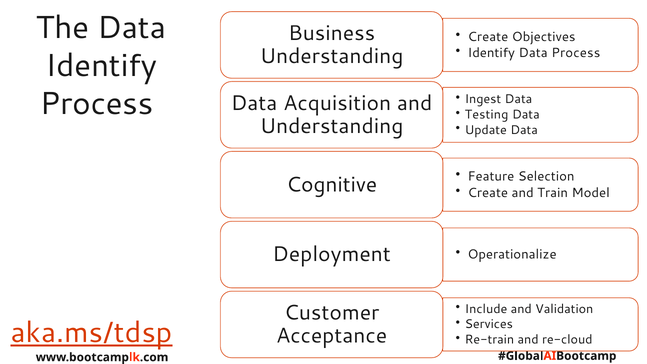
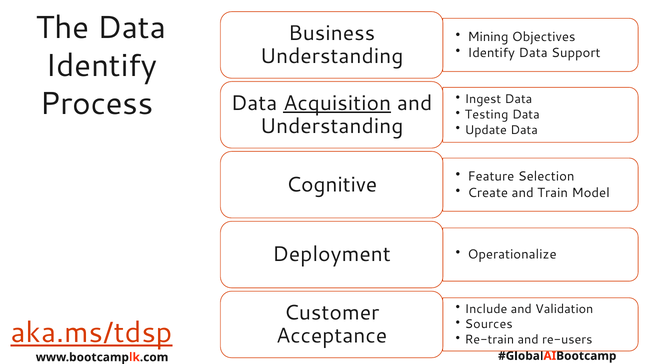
Create: Create -> Mining (488, 37)
Data Process: Process -> Support (576, 53)
Acquisition underline: none -> present (337, 103)
Services: Services -> Sources (489, 324)
re-cloud: re-cloud -> re-users (567, 340)
